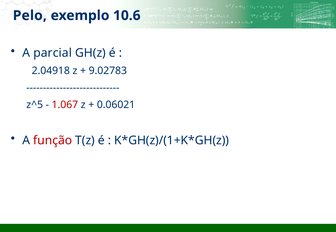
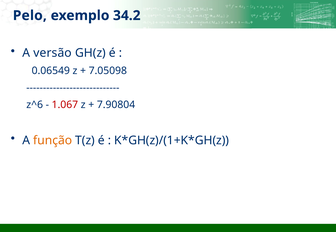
10.6: 10.6 -> 34.2 (127, 16)
parcial: parcial -> versão (53, 53)
2.04918: 2.04918 -> 0.06549 (51, 71)
9.02783: 9.02783 -> 7.05098 (108, 71)
z^5: z^5 -> z^6 (35, 105)
0.06021: 0.06021 -> 7.90804 (116, 105)
função colour: red -> orange (53, 141)
